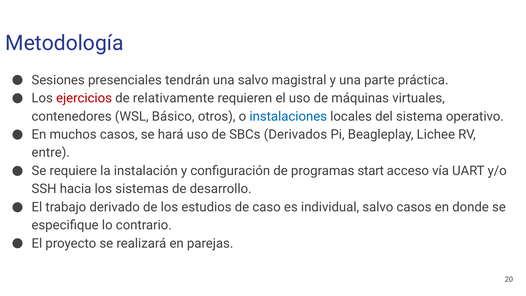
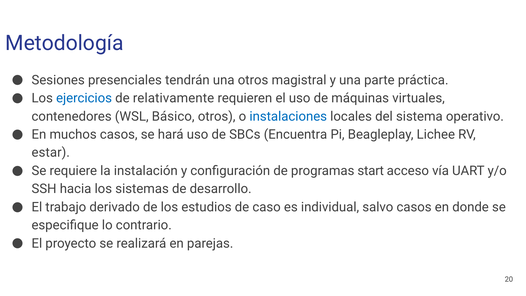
una salvo: salvo -> otros (253, 80)
ejercicios colour: red -> blue (84, 98)
Derivados: Derivados -> Encuentra (296, 134)
entre: entre -> estar (51, 153)
